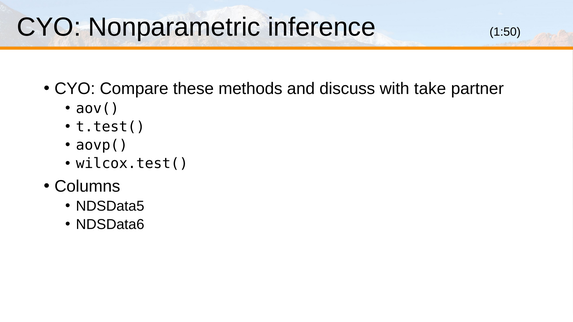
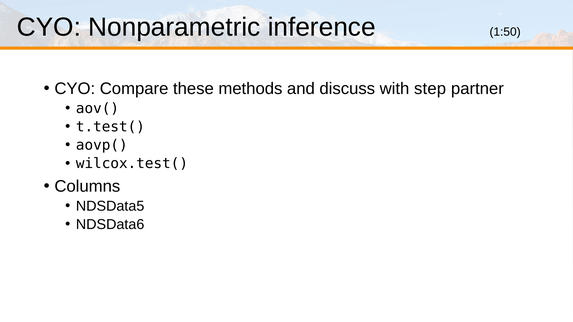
take: take -> step (430, 89)
